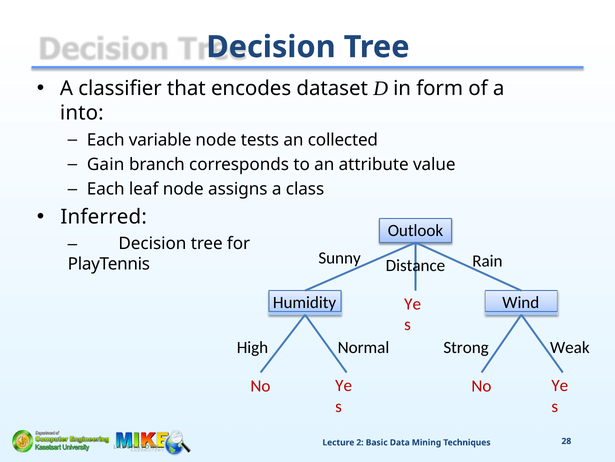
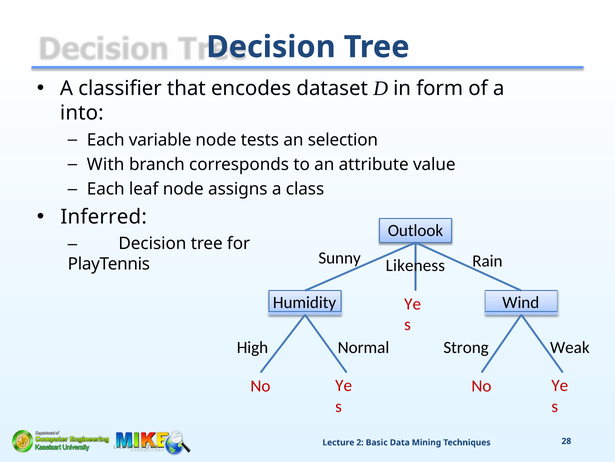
collected: collected -> selection (343, 140)
Gain: Gain -> With (106, 164)
Distance: Distance -> Likeness (415, 265)
